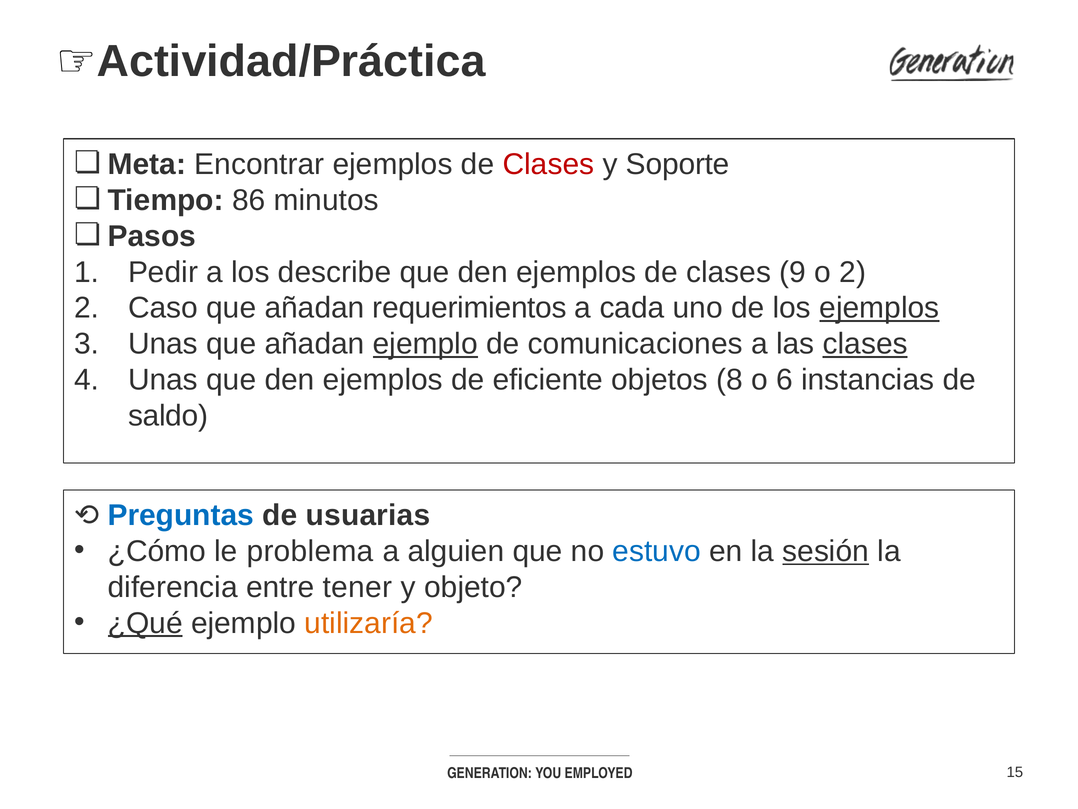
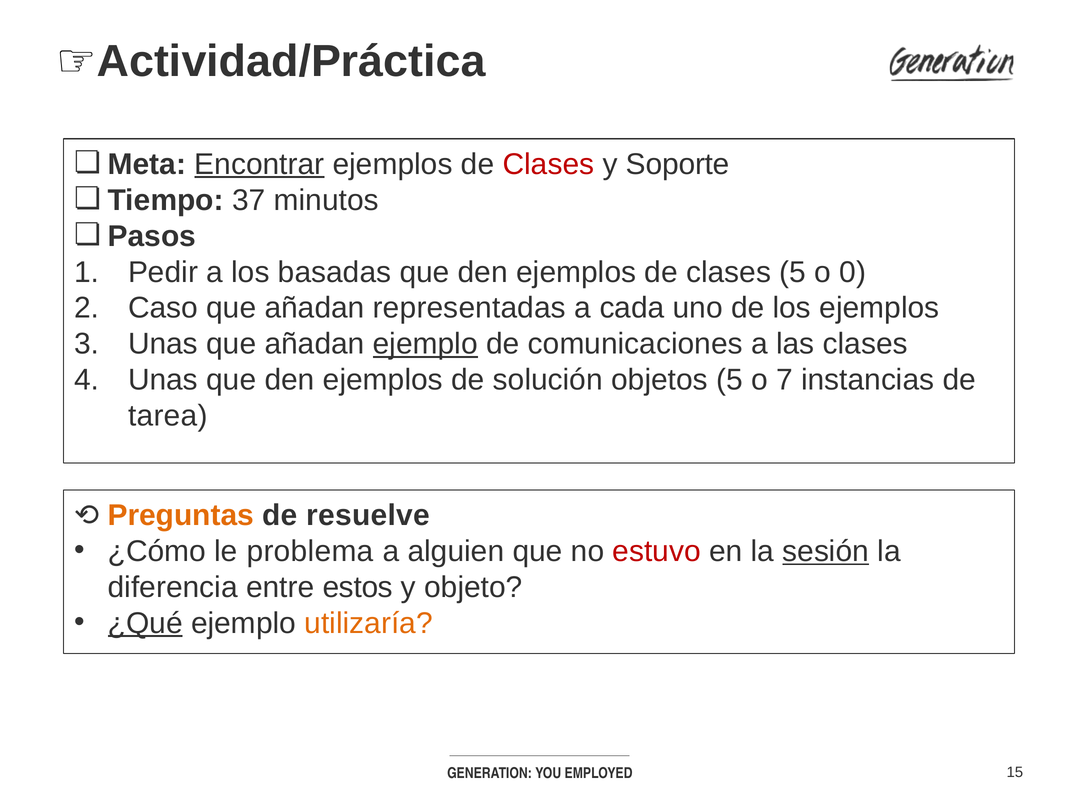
Encontrar underline: none -> present (259, 164)
86: 86 -> 37 (249, 200)
describe: describe -> basadas (335, 272)
clases 9: 9 -> 5 (793, 272)
o 2: 2 -> 0 (853, 272)
requerimientos: requerimientos -> representadas (469, 308)
ejemplos underline: present -> none (879, 308)
clases underline: present -> none (865, 344)
eficiente: eficiente -> solución (548, 380)
objetos 8: 8 -> 5 (729, 380)
6: 6 -> 7 (784, 380)
saldo: saldo -> tarea (168, 416)
Preguntas colour: blue -> orange (181, 515)
usuarias: usuarias -> resuelve (368, 515)
estuvo colour: blue -> red (657, 551)
tener: tener -> estos (358, 587)
